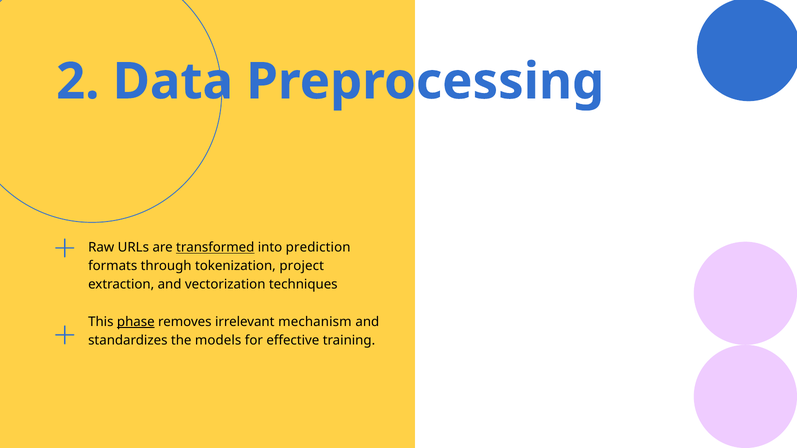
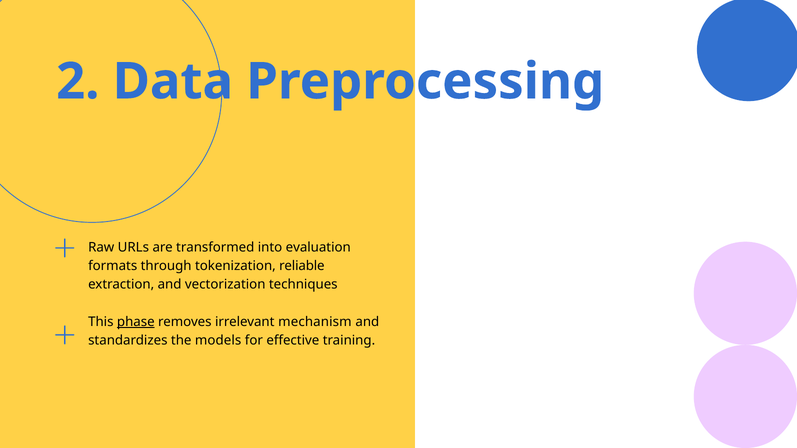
transformed underline: present -> none (215, 248)
prediction: prediction -> evaluation (318, 248)
project: project -> reliable (302, 266)
